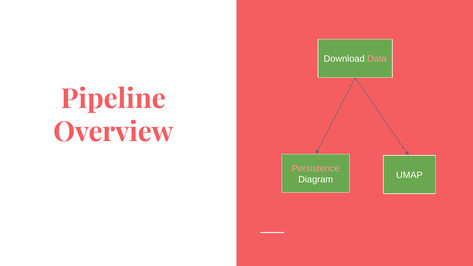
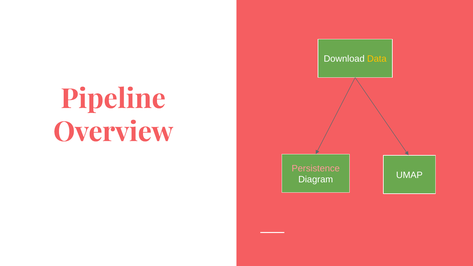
Data colour: pink -> yellow (377, 59)
